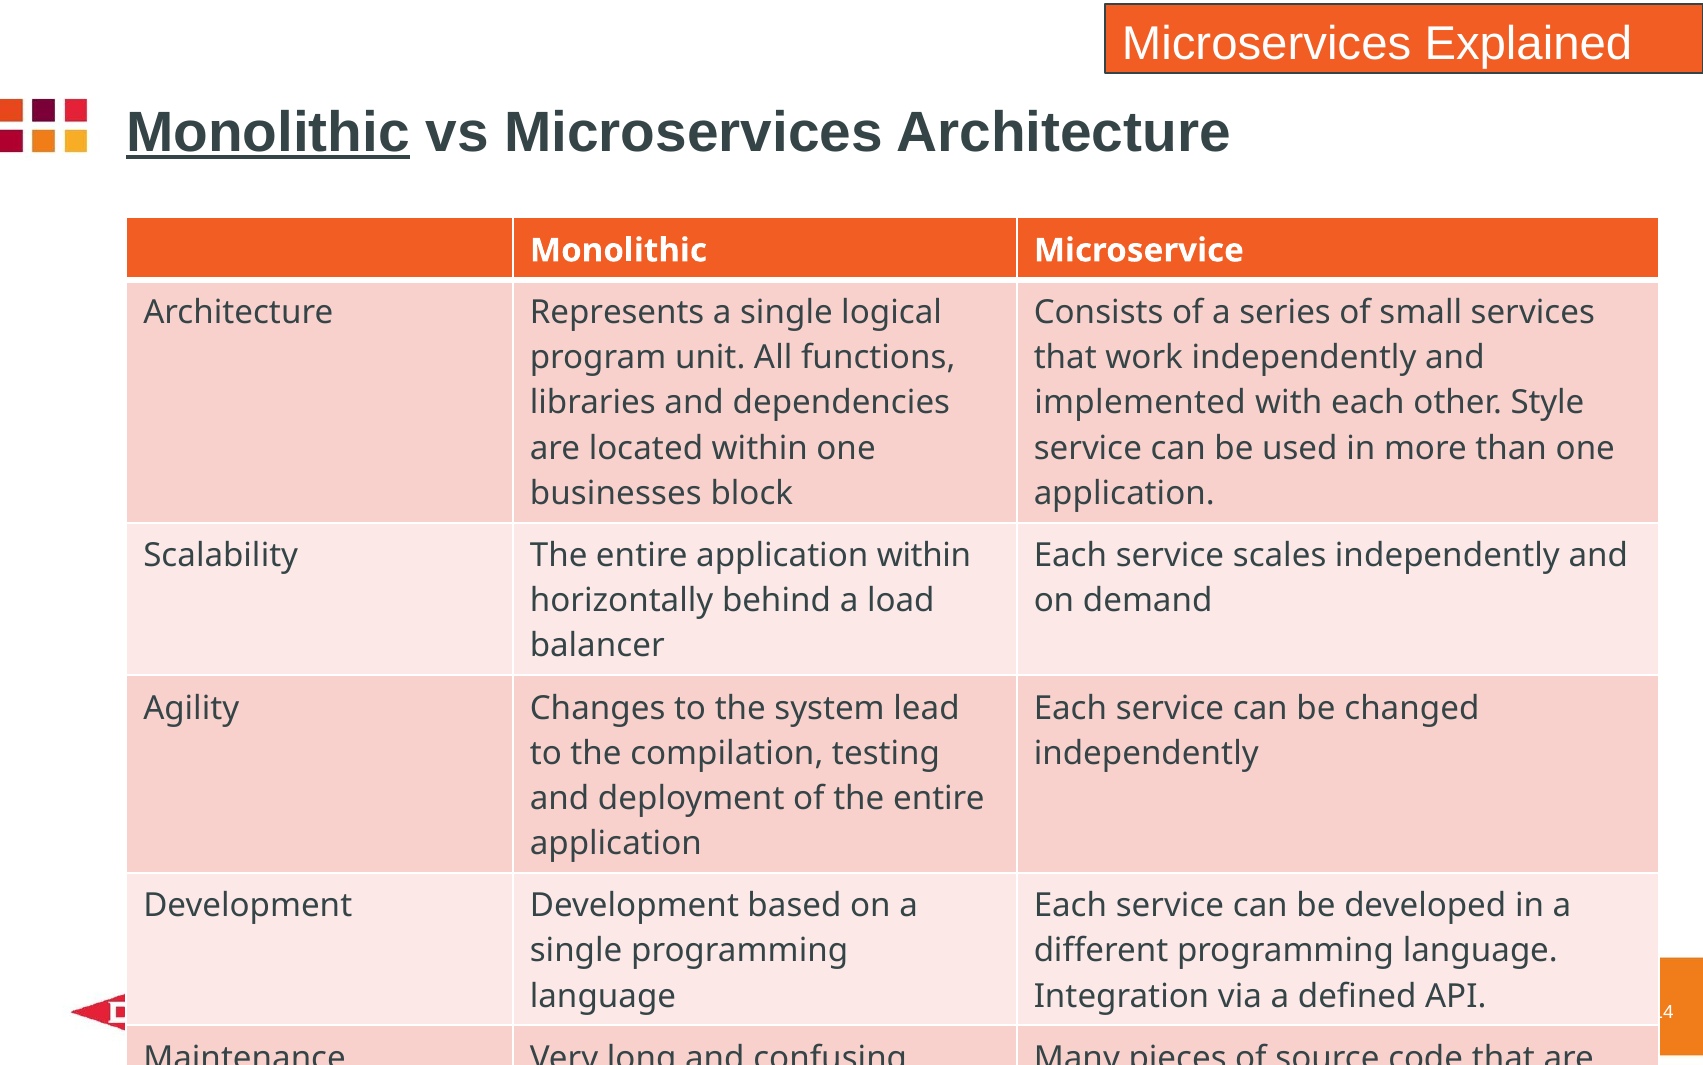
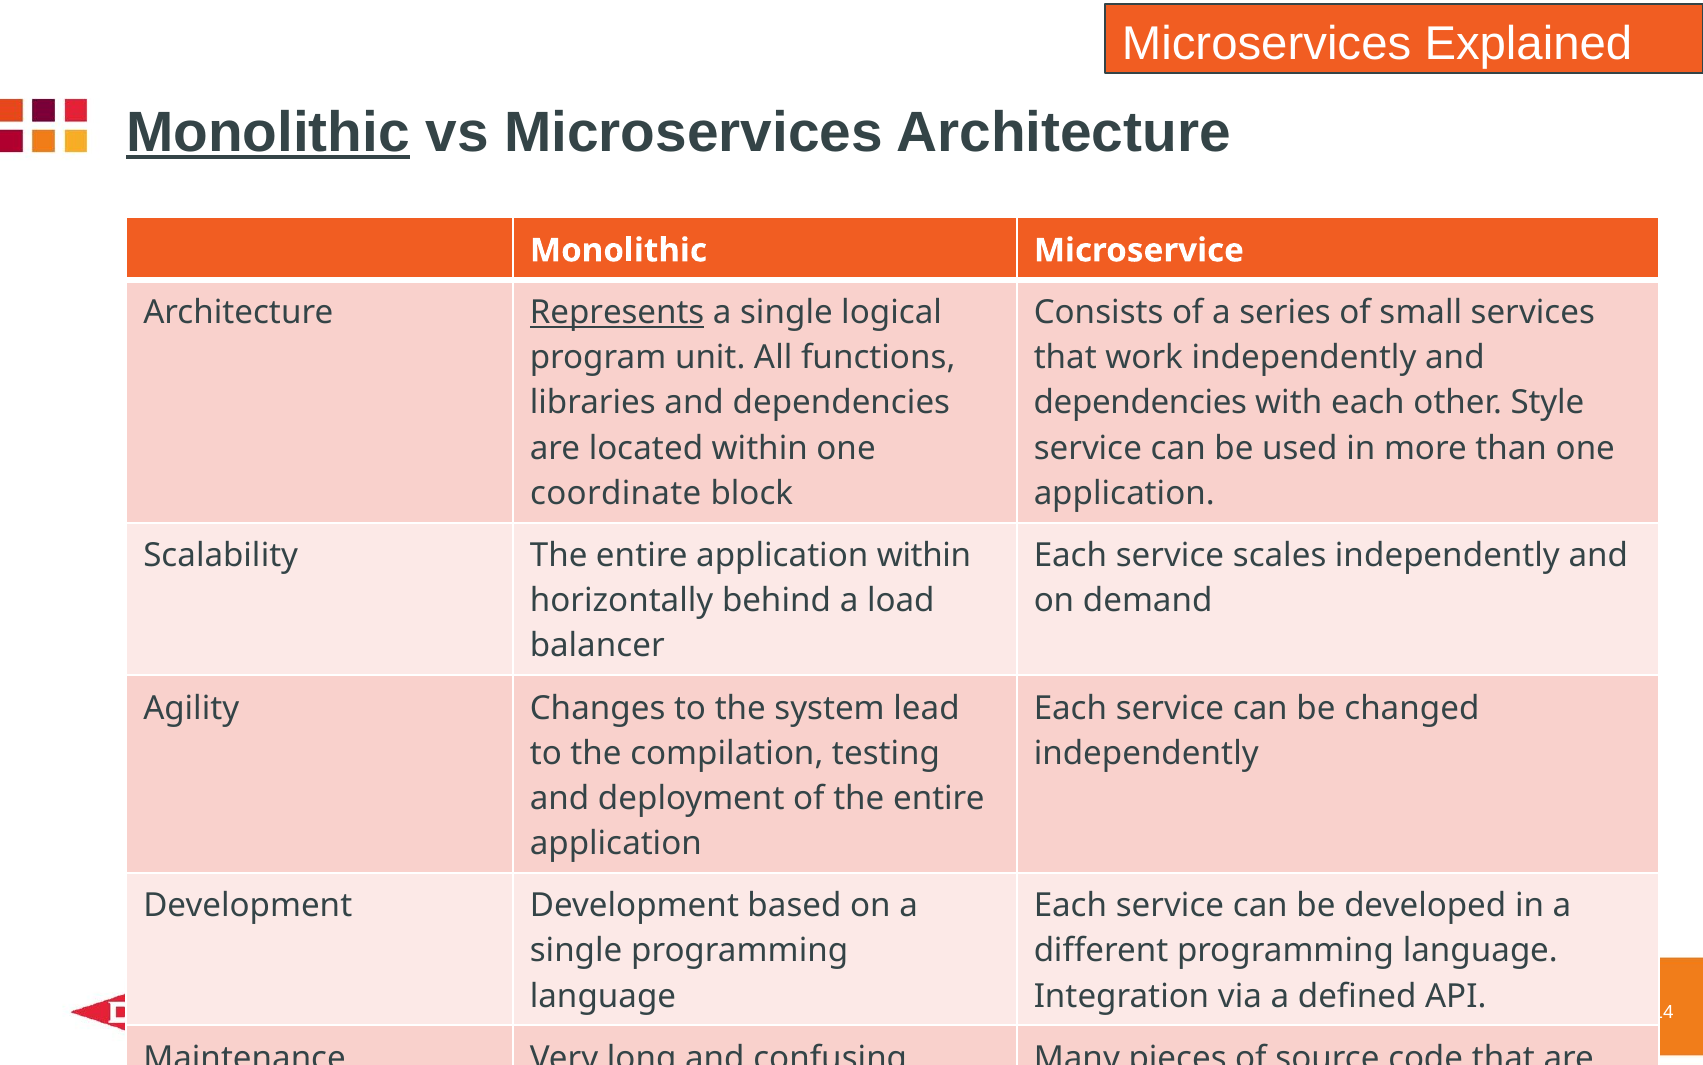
Represents underline: none -> present (617, 313)
implemented: implemented -> dependencies (1140, 403)
businesses: businesses -> coordinate (616, 493)
